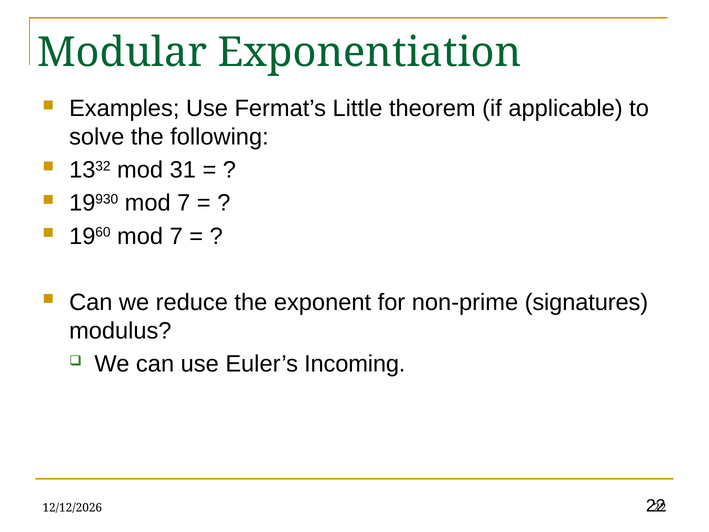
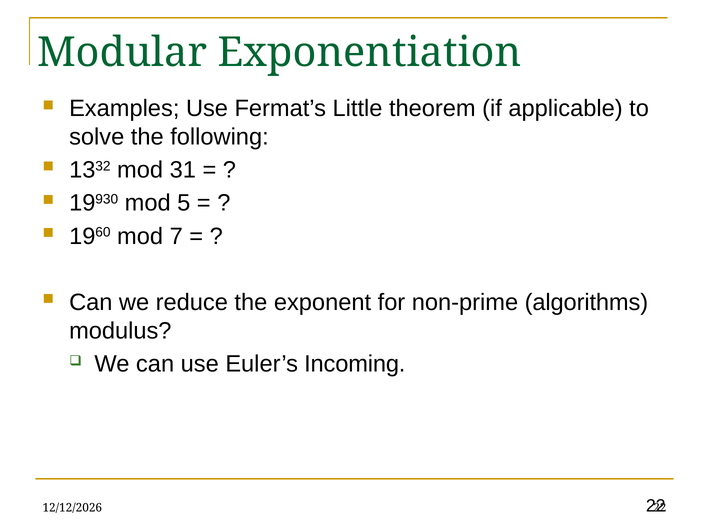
19930 mod 7: 7 -> 5 (184, 203)
signatures: signatures -> algorithms (586, 302)
